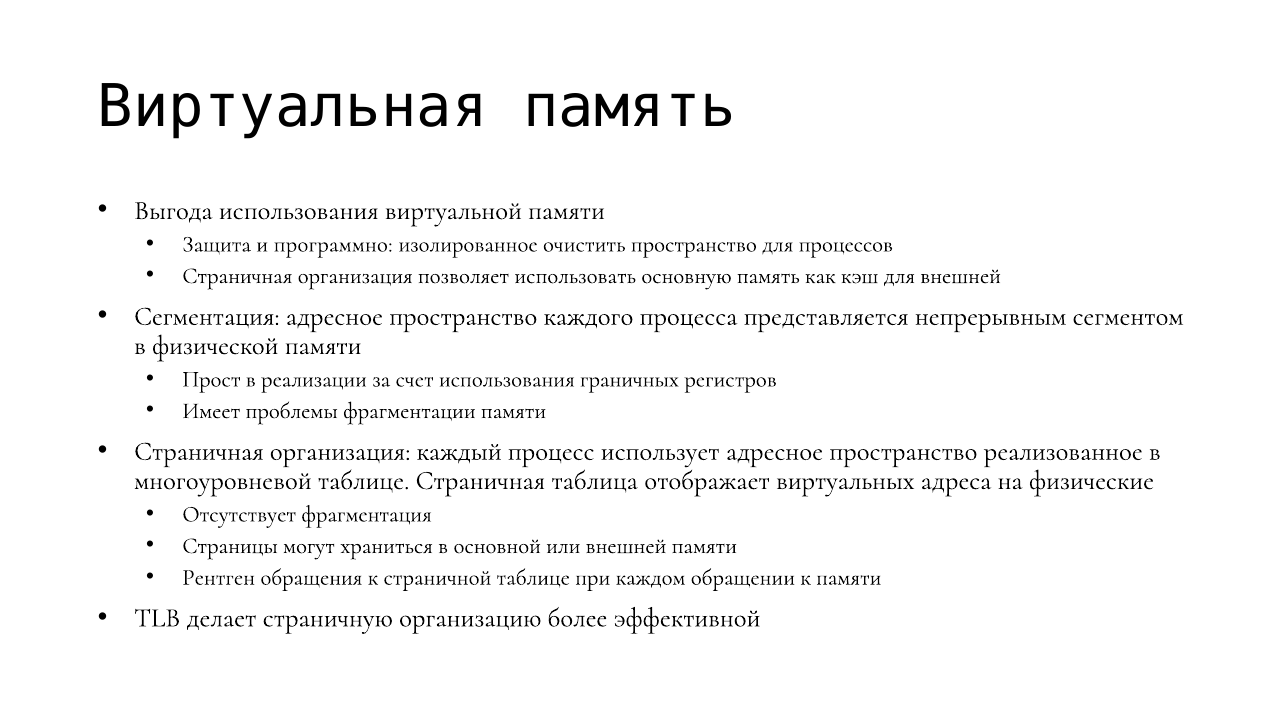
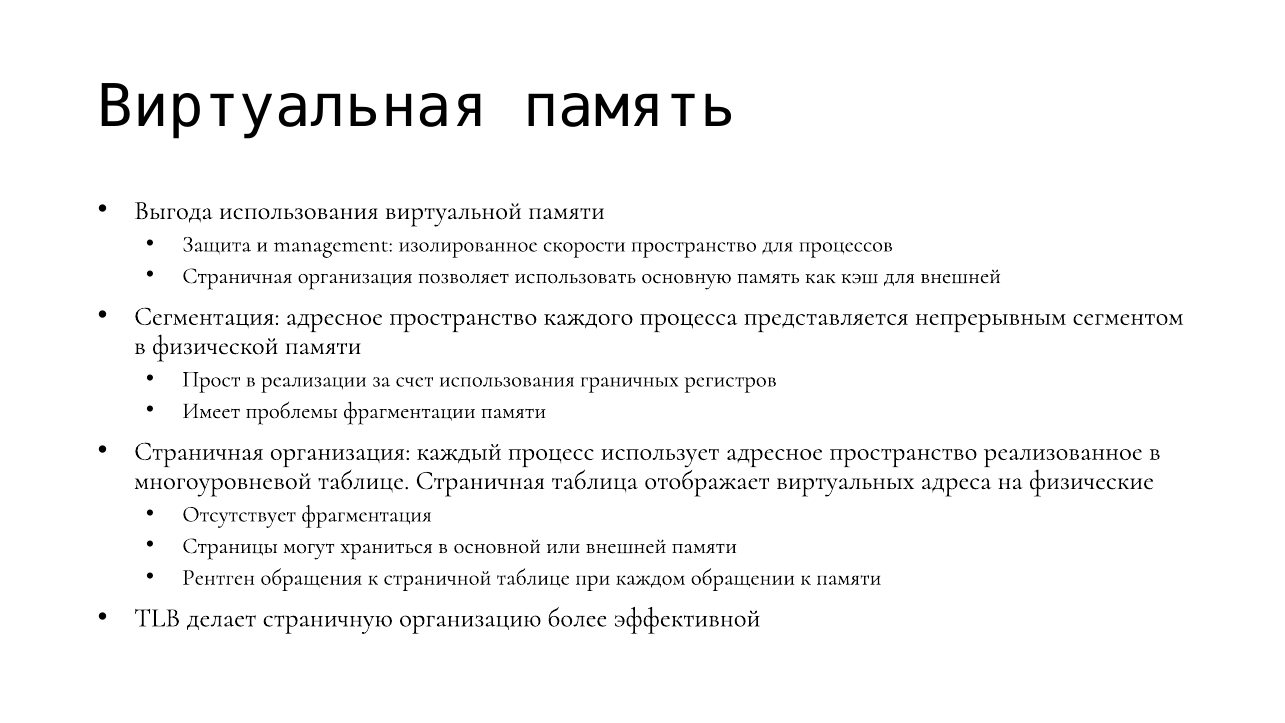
программно: программно -> management (333, 244)
очистить: очистить -> скорости (584, 244)
